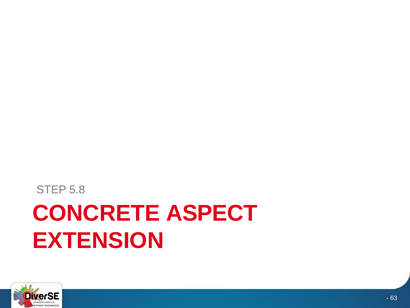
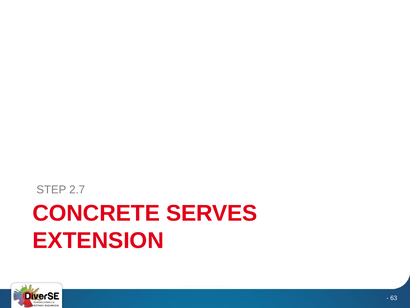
5.8: 5.8 -> 2.7 (77, 189)
ASPECT: ASPECT -> SERVES (212, 213)
